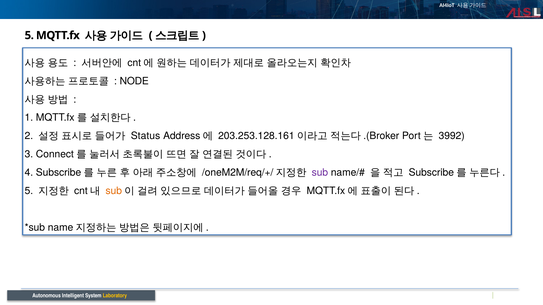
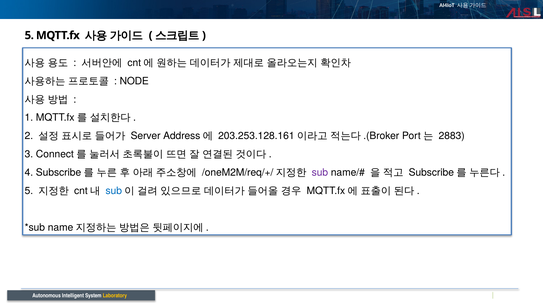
Status: Status -> Server (146, 136)
3992: 3992 -> 2883 (452, 136)
sub colour: orange -> blue (114, 191)
